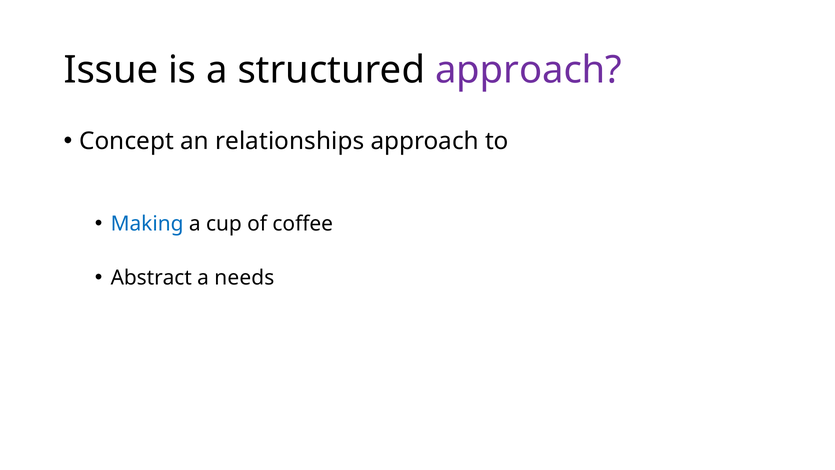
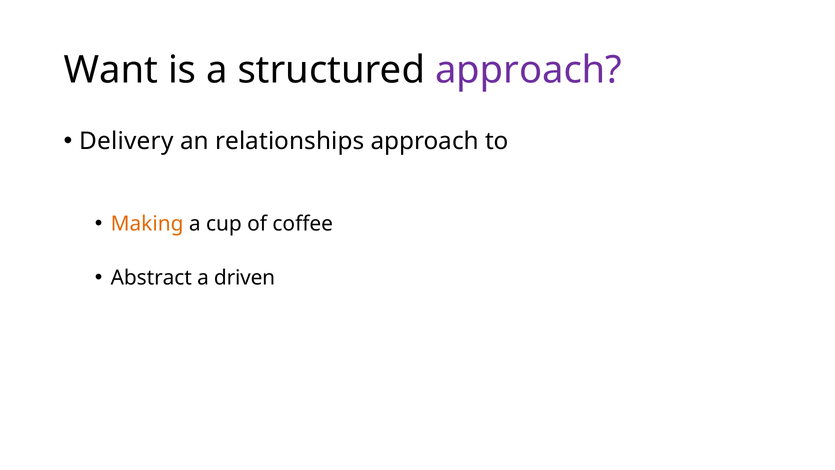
Issue: Issue -> Want (111, 70)
Concept: Concept -> Delivery (126, 141)
Making colour: blue -> orange (147, 224)
needs: needs -> driven (245, 277)
